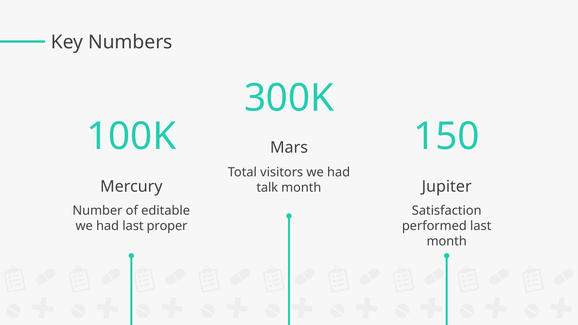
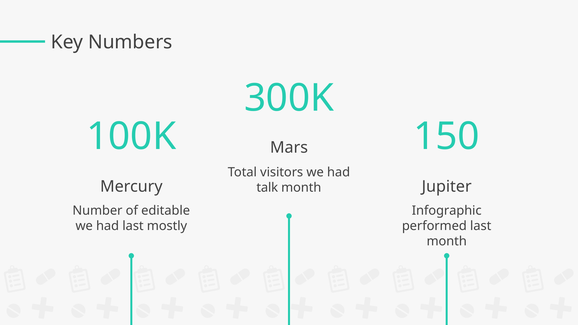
Satisfaction: Satisfaction -> Infographic (447, 211)
proper: proper -> mostly (167, 226)
